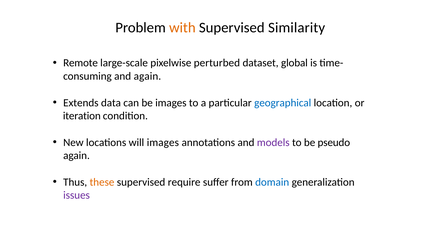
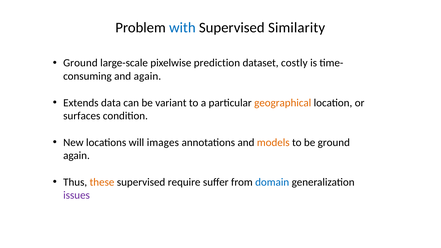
with colour: orange -> blue (182, 28)
Remote: Remote -> Ground (80, 63)
perturbed: perturbed -> prediction (217, 63)
global: global -> costly (294, 63)
be images: images -> variant (171, 103)
geographical colour: blue -> orange (283, 103)
iteration: iteration -> surfaces (82, 116)
models colour: purple -> orange (273, 142)
be pseudo: pseudo -> ground (334, 142)
